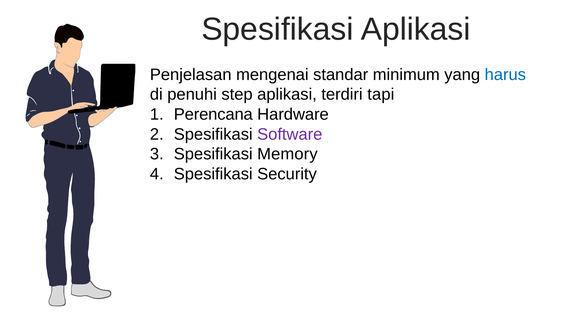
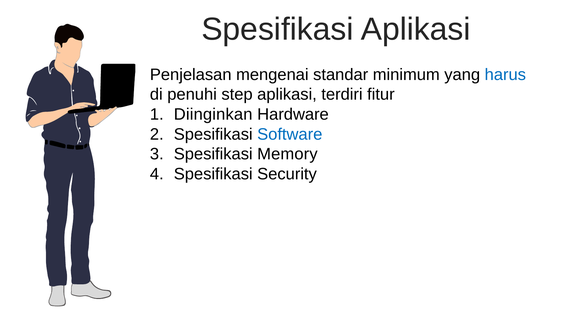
tapi: tapi -> fitur (381, 94)
Perencana: Perencana -> Diinginkan (213, 114)
Software colour: purple -> blue (290, 134)
